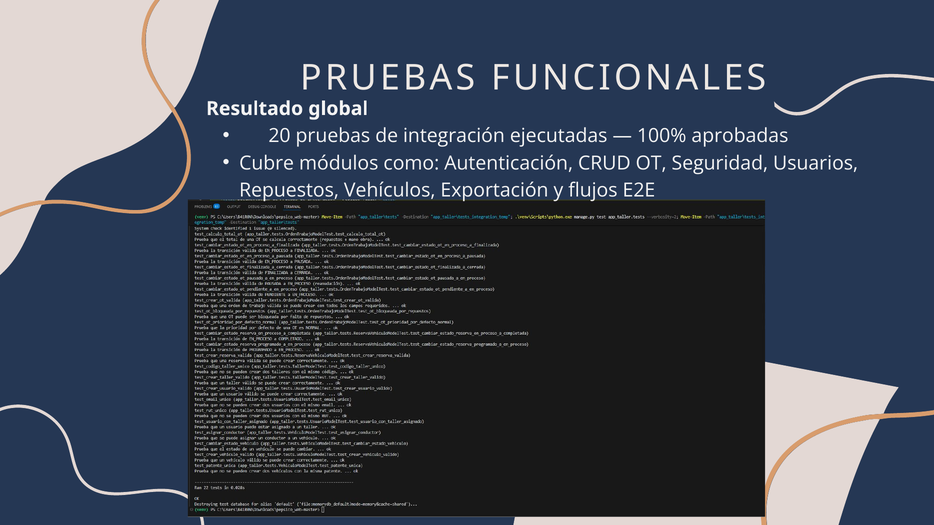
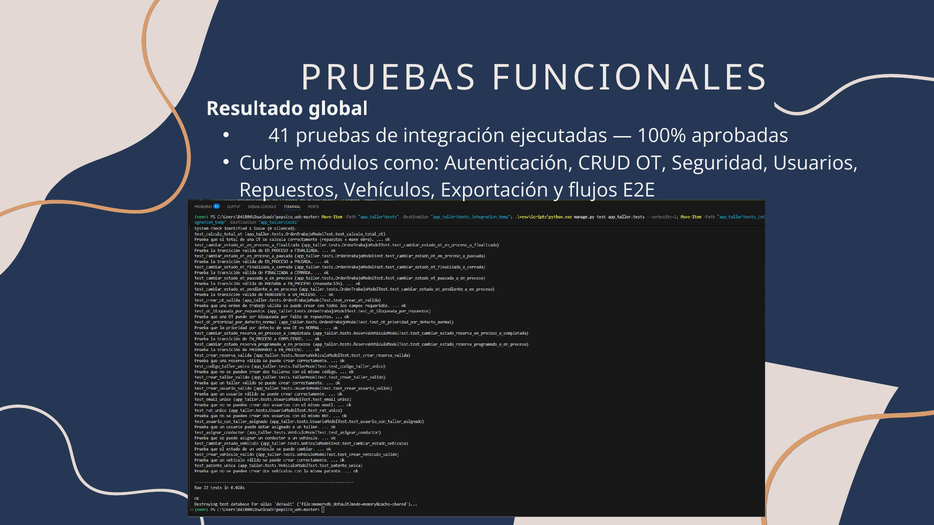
20: 20 -> 41 (279, 136)
